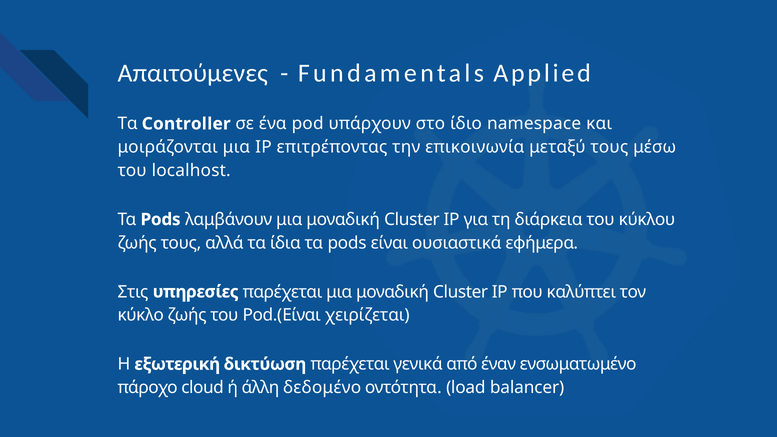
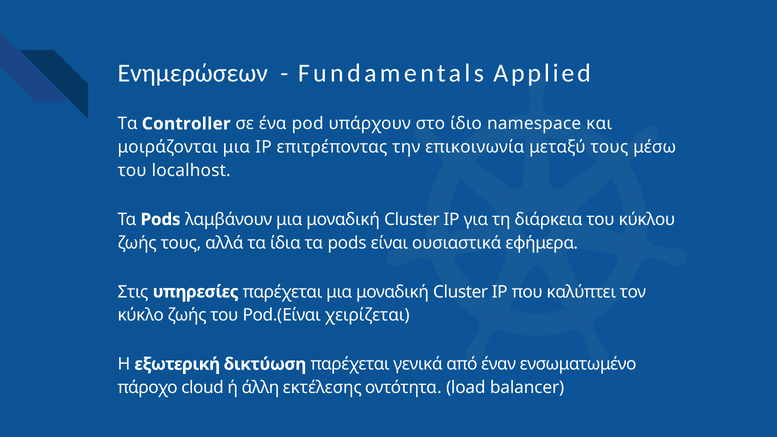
Απαιτούμενες: Απαιτούμενες -> Ενημερώσεων (193, 73)
δεδομένο: δεδομένο -> εκτέλεσης (322, 388)
